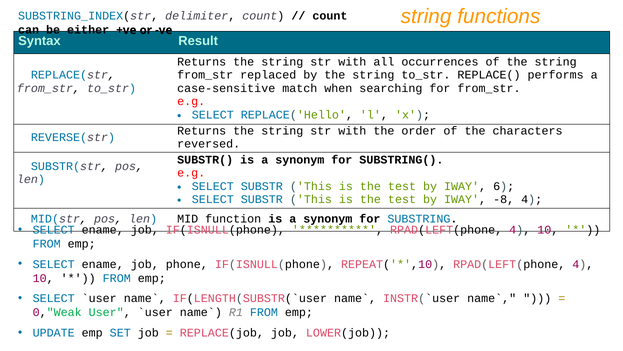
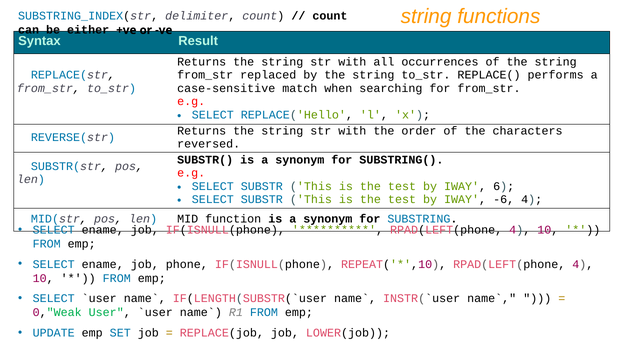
-8: -8 -> -6 (504, 199)
